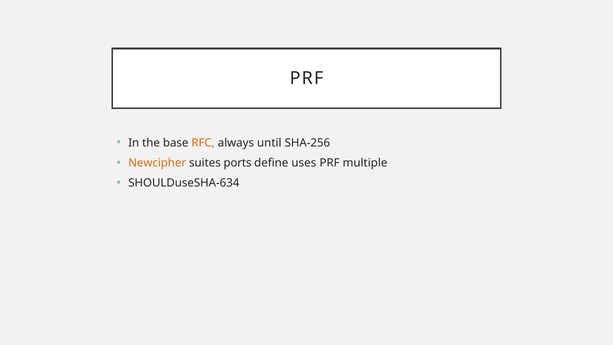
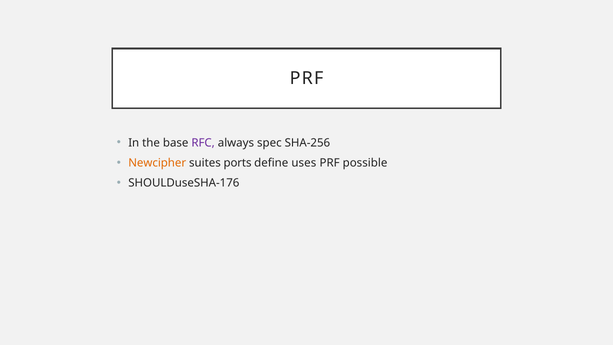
RFC colour: orange -> purple (203, 143)
until: until -> spec (269, 143)
multiple: multiple -> possible (365, 163)
SHOULDuseSHA-634: SHOULDuseSHA-634 -> SHOULDuseSHA-176 (184, 183)
